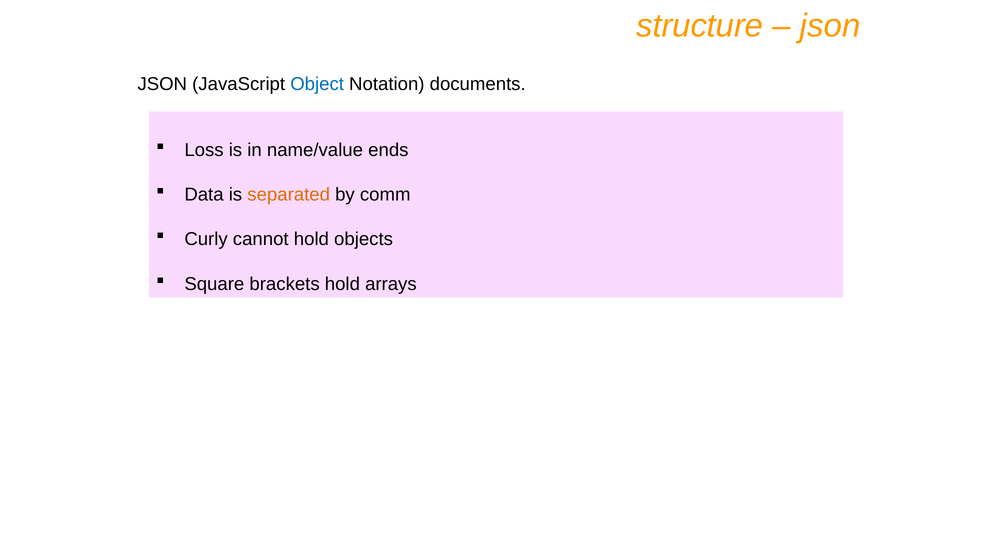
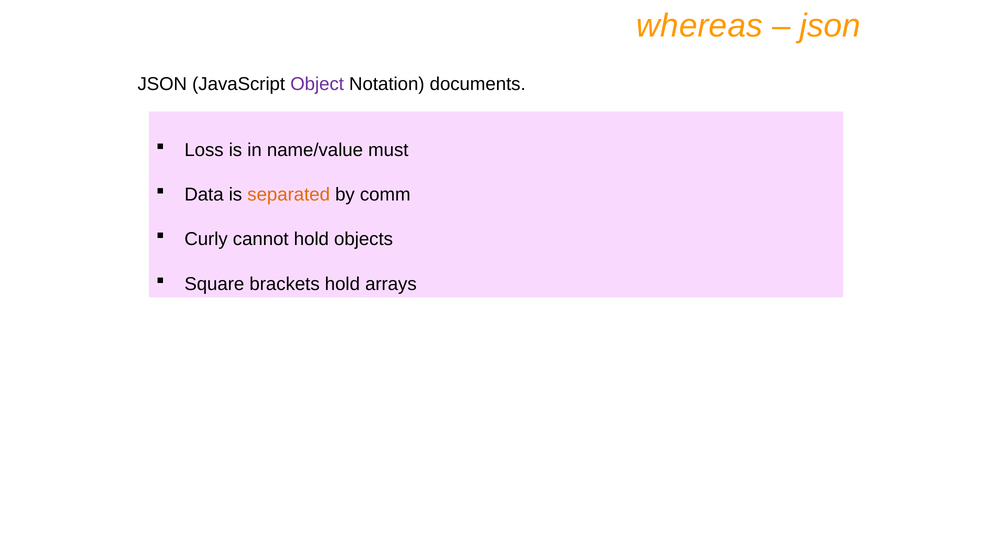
structure: structure -> whereas (700, 26)
Object colour: blue -> purple (317, 84)
ends: ends -> must (388, 150)
